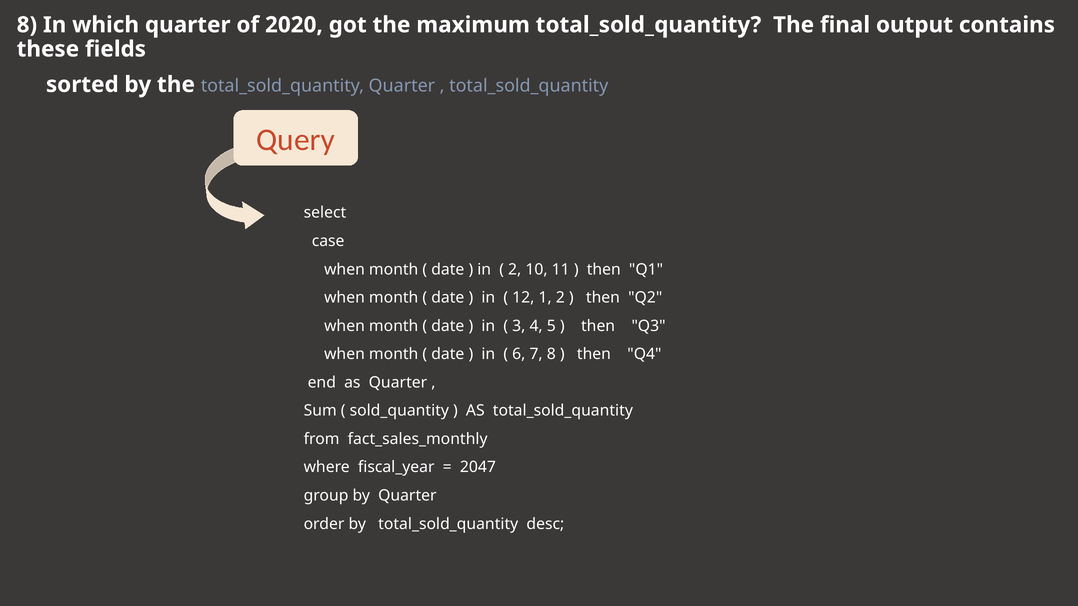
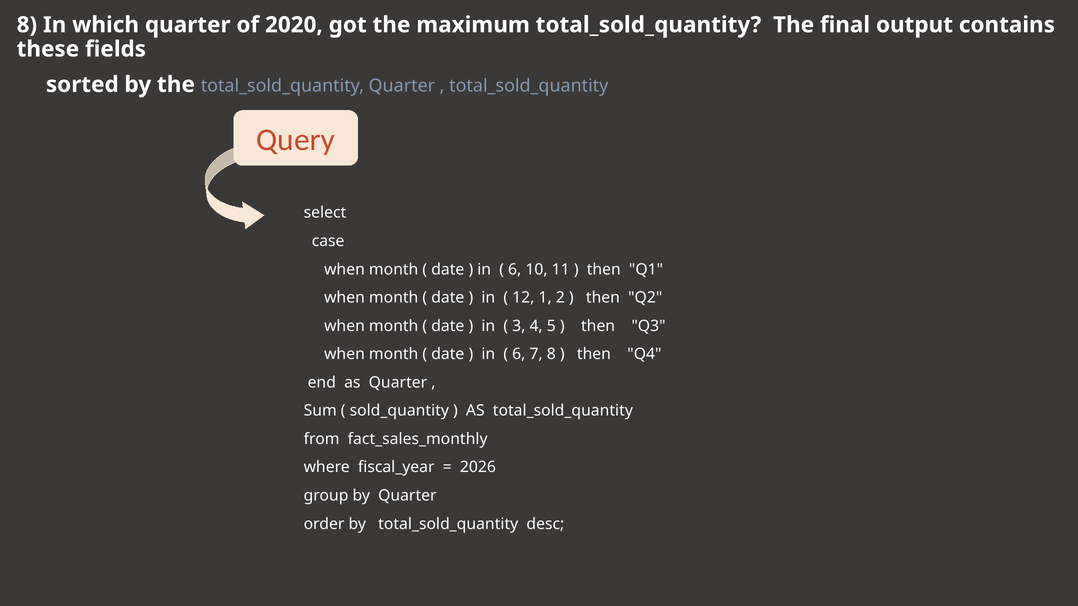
2: 2 -> 6 (515, 270)
2047: 2047 -> 2026 (478, 468)
